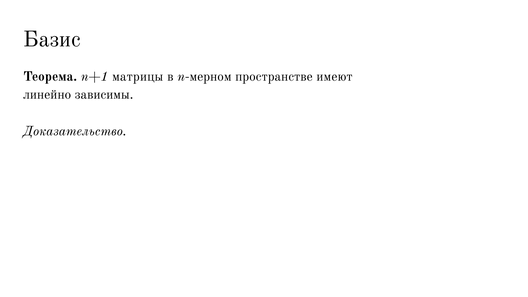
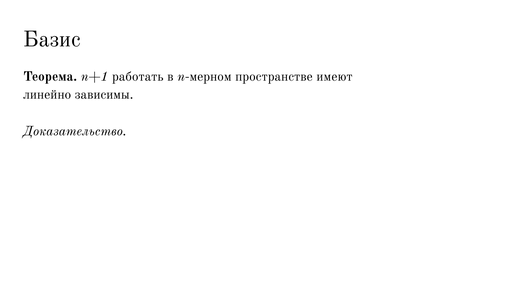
матрицы: матрицы -> работать (138, 76)
